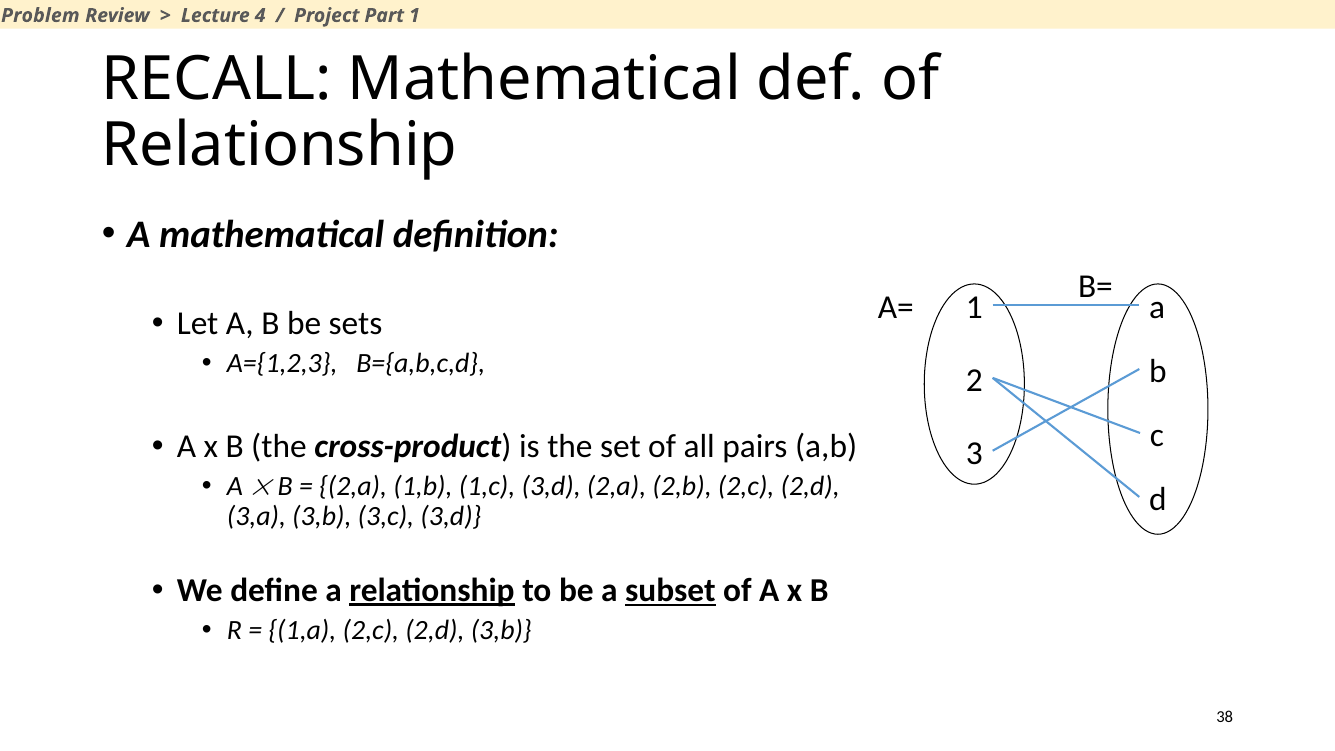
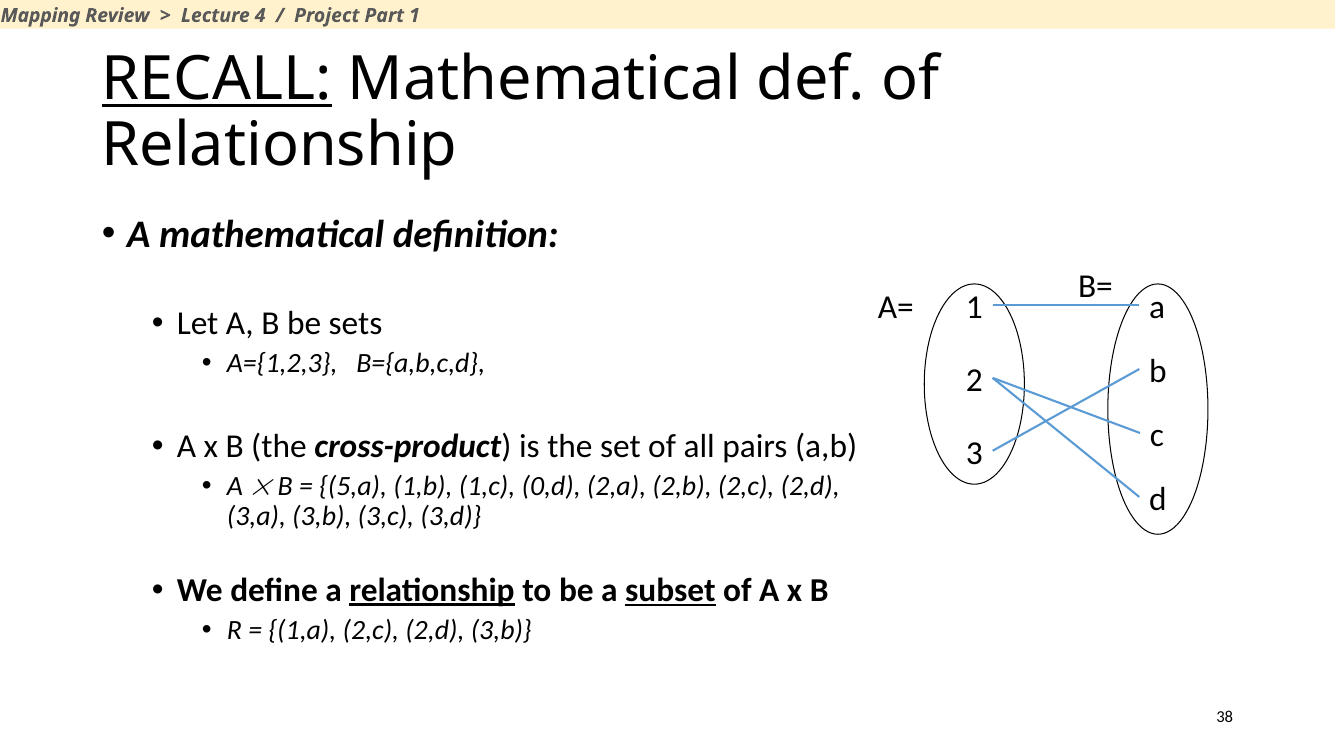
Problem: Problem -> Mapping (41, 15)
RECALL underline: none -> present (217, 79)
2,a: 2,a -> 5,a (353, 486)
1,c 3,d: 3,d -> 0,d (551, 486)
